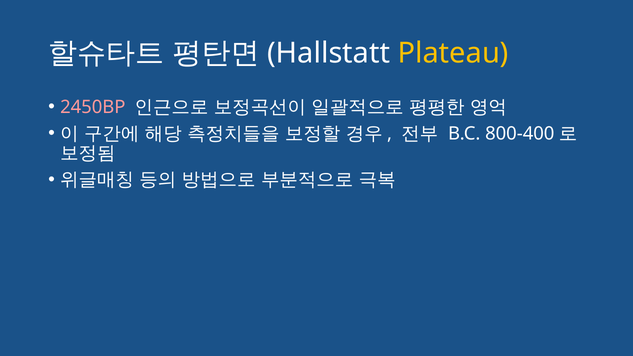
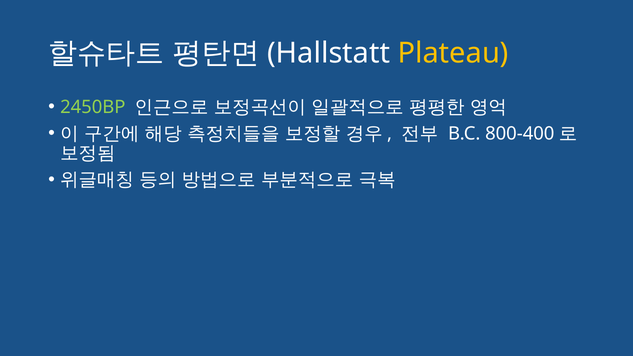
2450BP colour: pink -> light green (93, 107)
